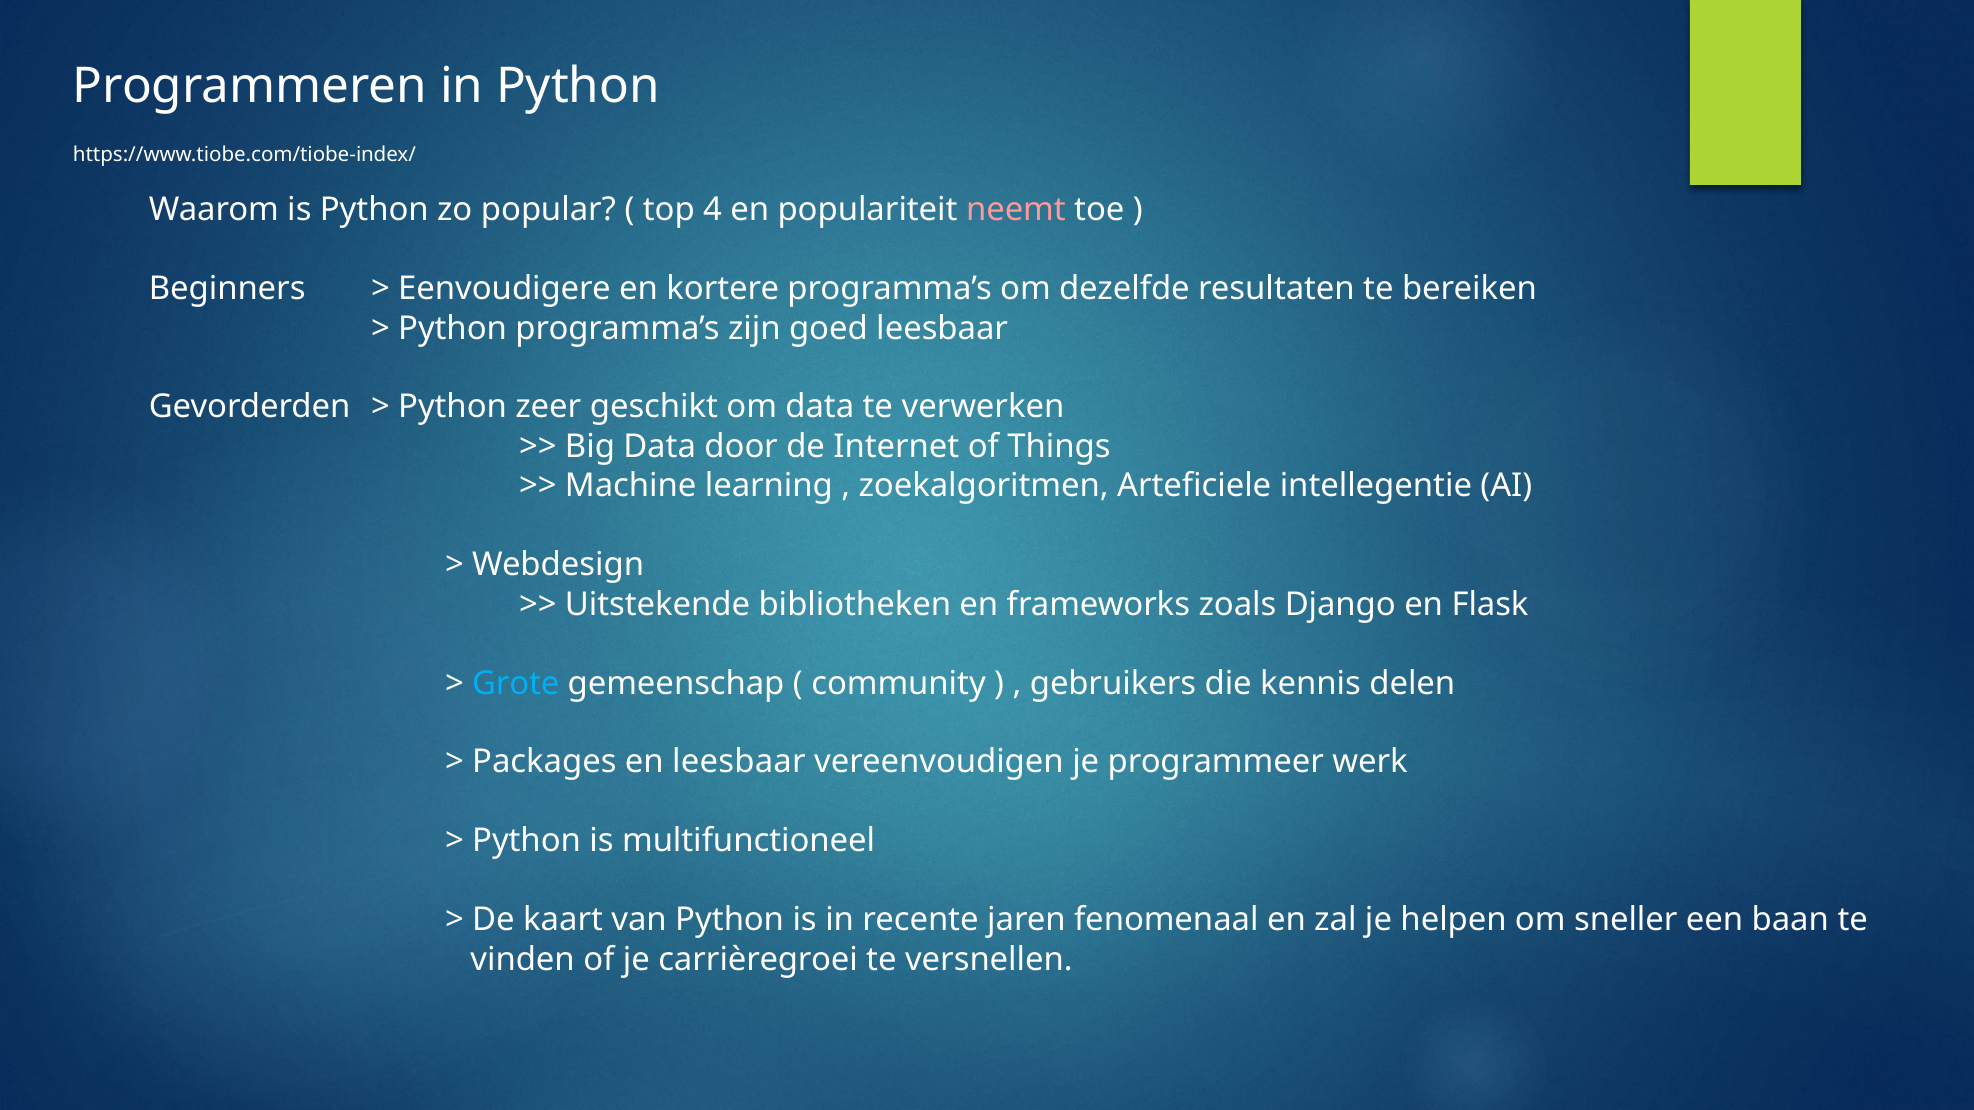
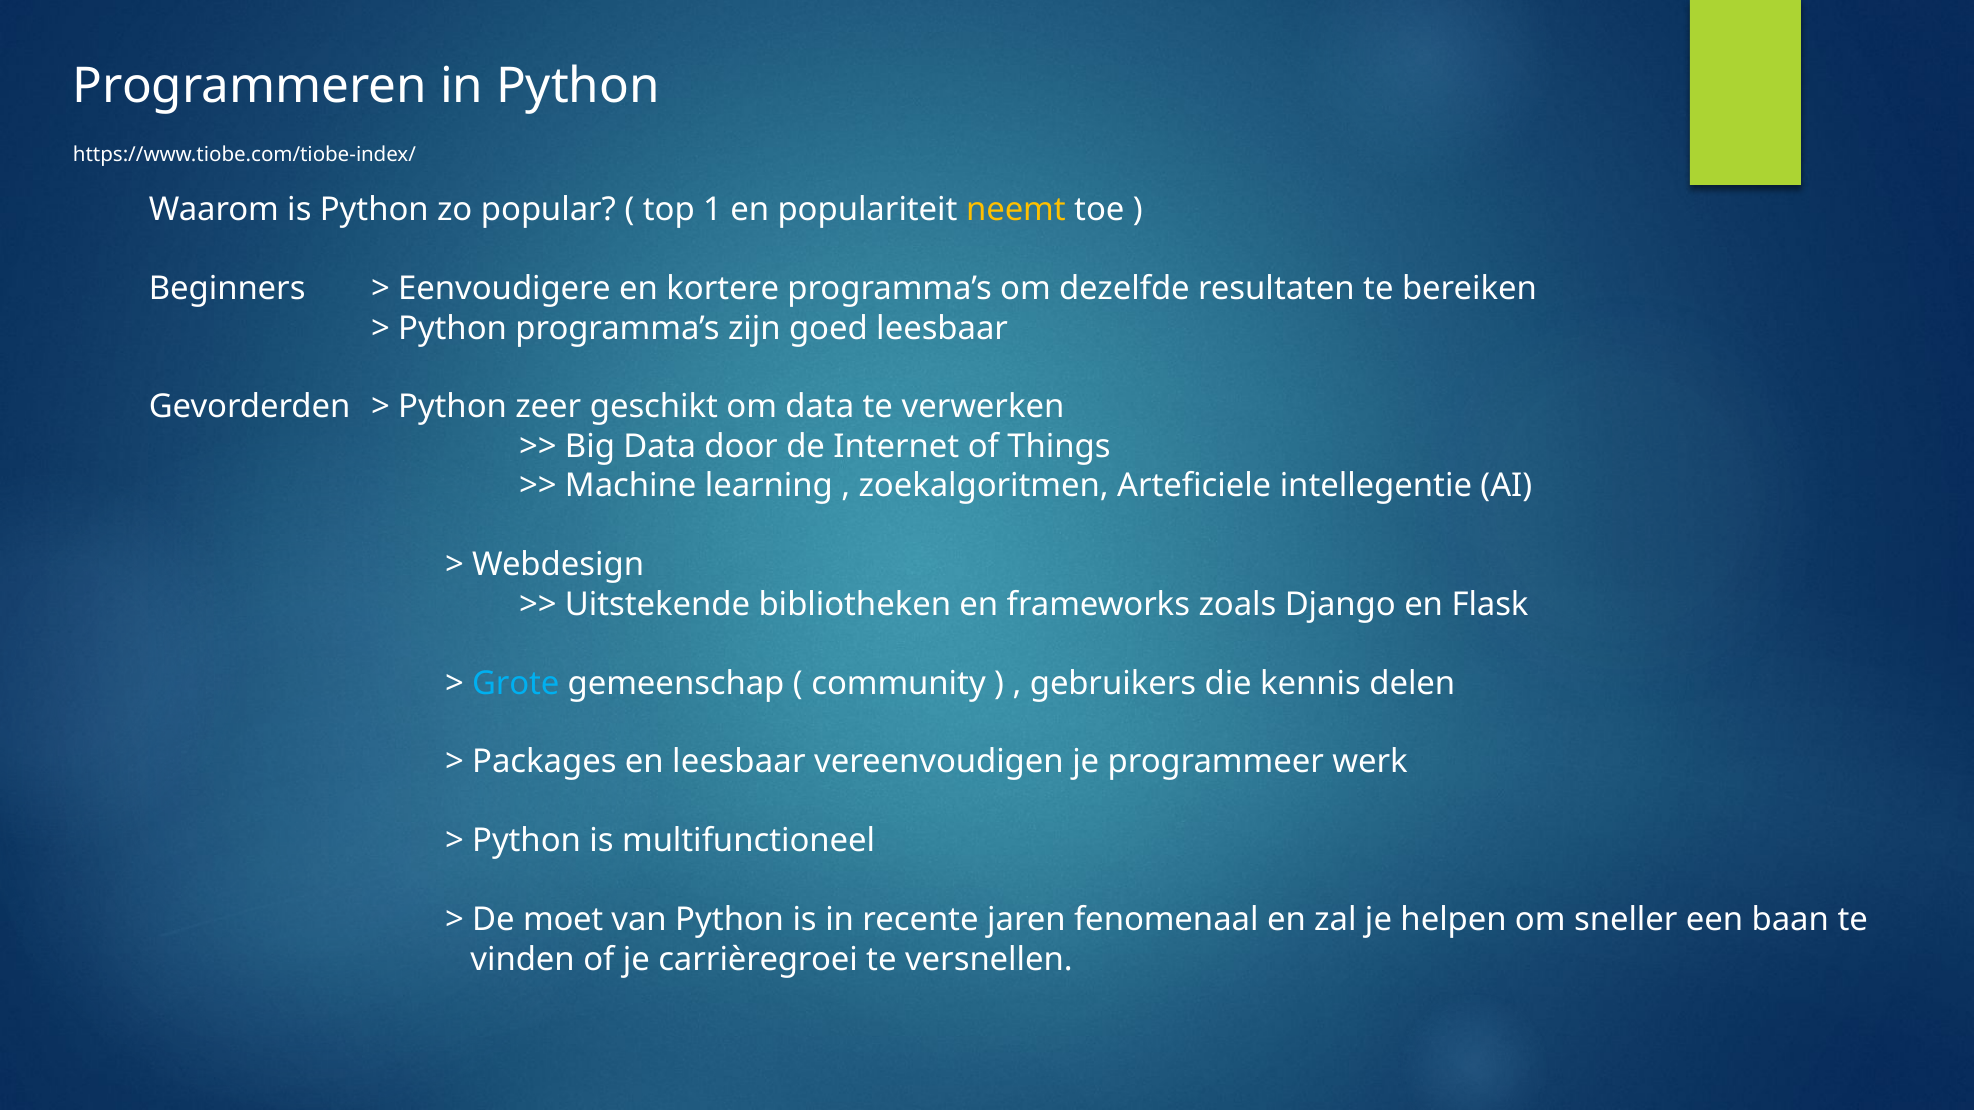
4: 4 -> 1 (713, 210)
neemt colour: pink -> yellow (1016, 210)
kaart: kaart -> moet (563, 920)
